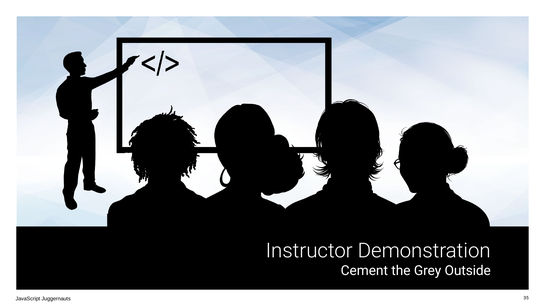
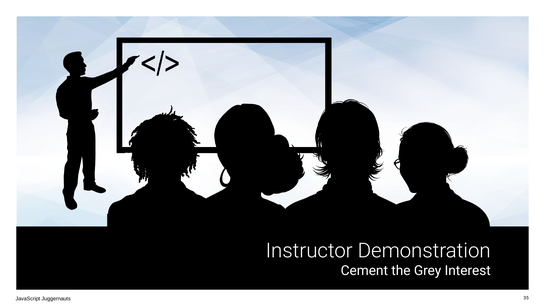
Outside: Outside -> Interest (468, 271)
